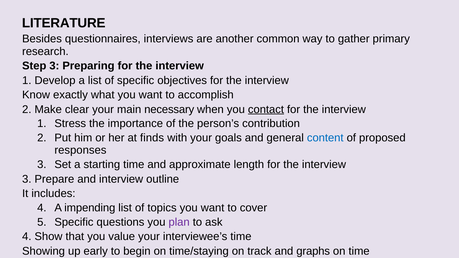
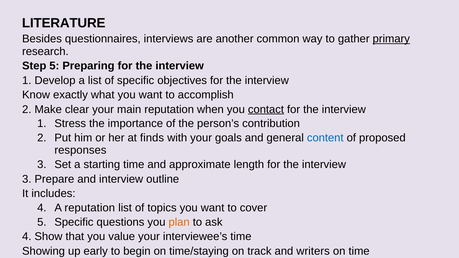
primary underline: none -> present (391, 39)
Step 3: 3 -> 5 (54, 66)
main necessary: necessary -> reputation (169, 109)
A impending: impending -> reputation (90, 208)
plan colour: purple -> orange (179, 222)
graphs: graphs -> writers (313, 251)
